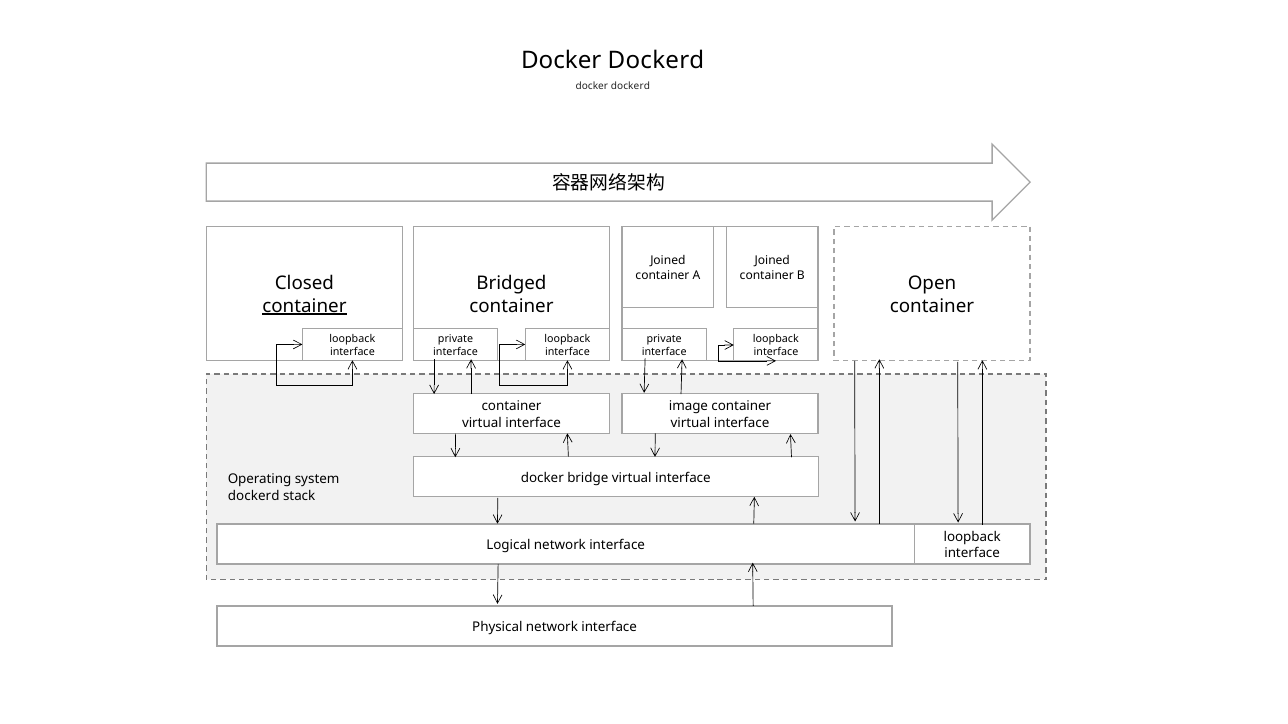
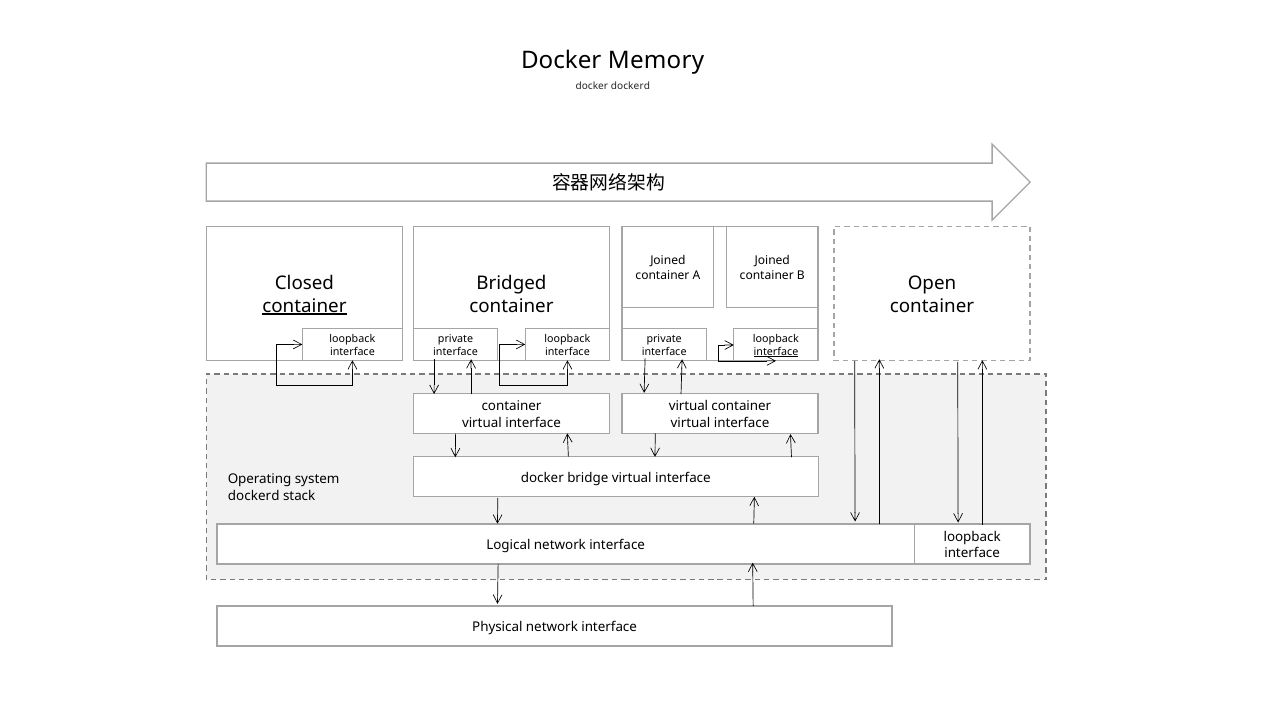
Dockerd: Dockerd -> Memory (656, 61)
interface underline: none -> present (776, 352)
image: image -> virtual (689, 407)
